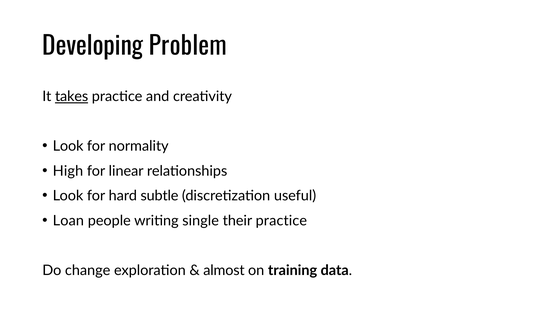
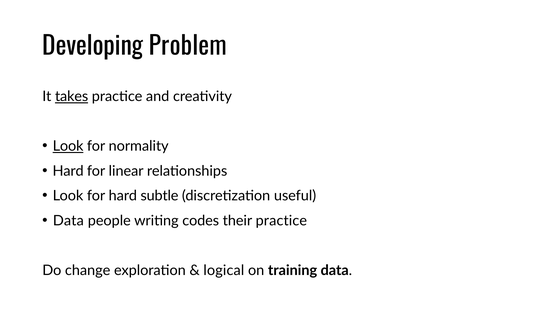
Look underline: none -> present (68, 146)
High: High -> Hard (68, 171)
Loan: Loan -> Data (68, 221)
single: single -> codes (201, 221)
almost: almost -> logical (224, 270)
